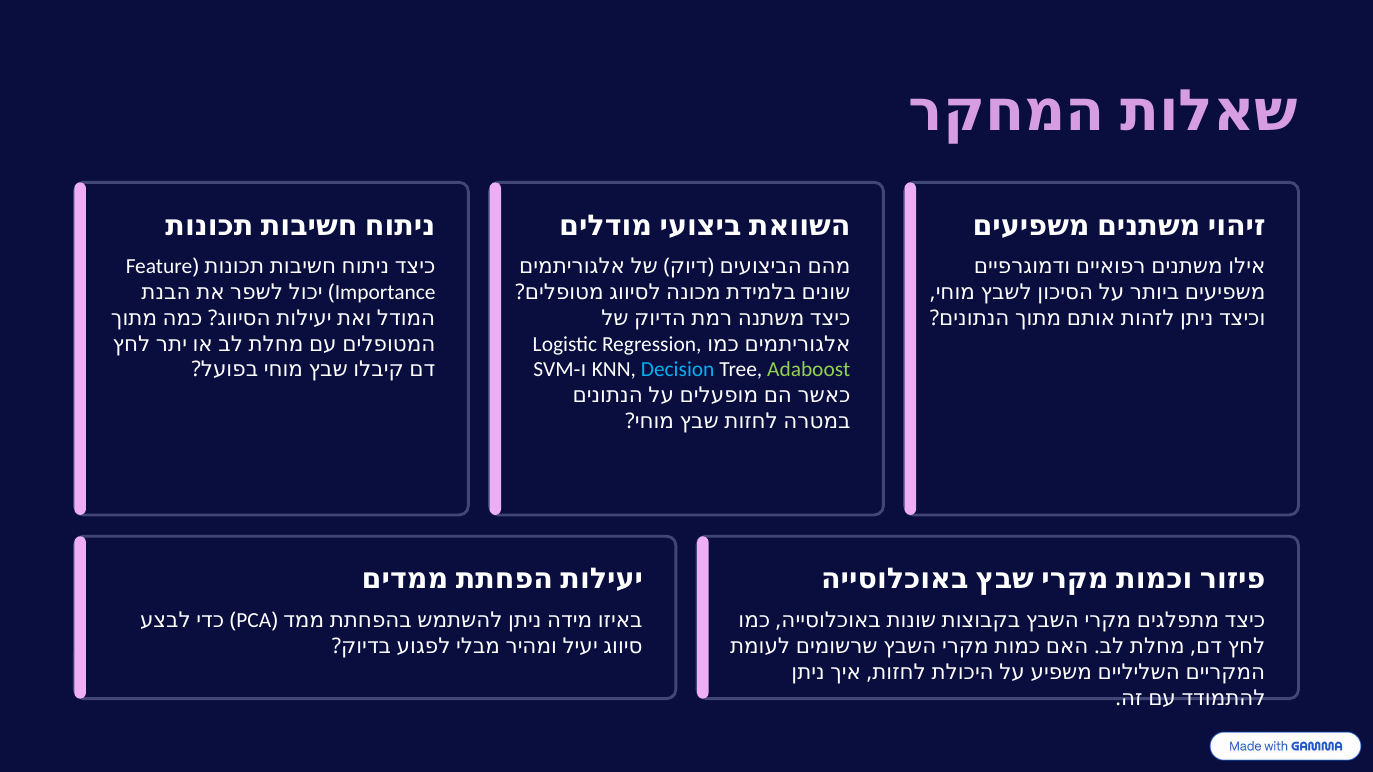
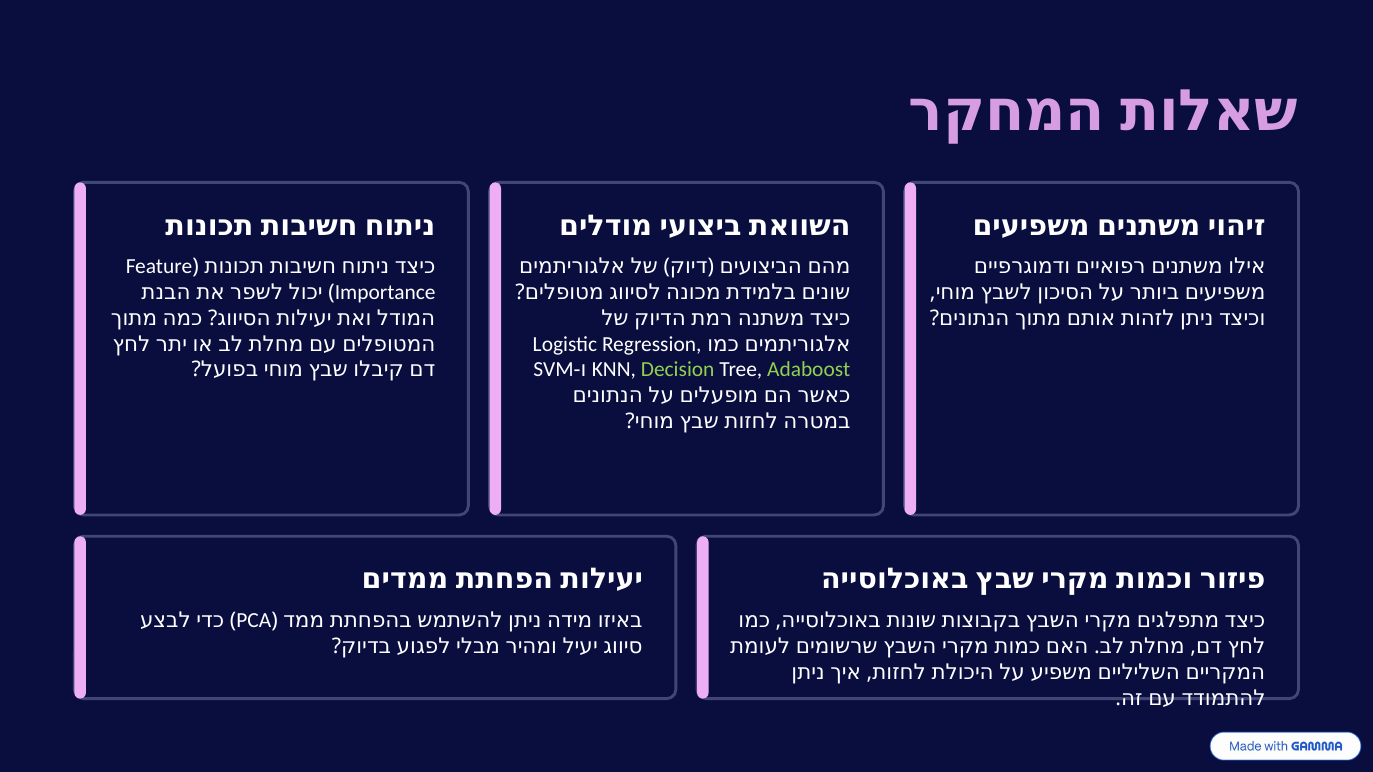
Decision colour: light blue -> light green (678, 370)
